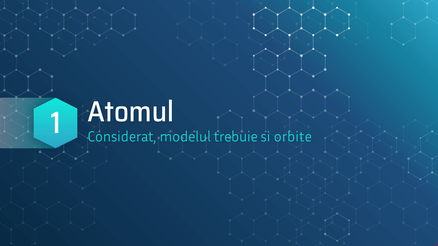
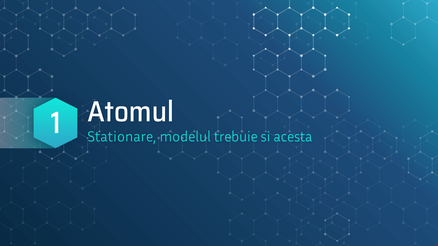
Considerat: Considerat -> Stationare (122, 137)
orbite: orbite -> acesta (293, 137)
